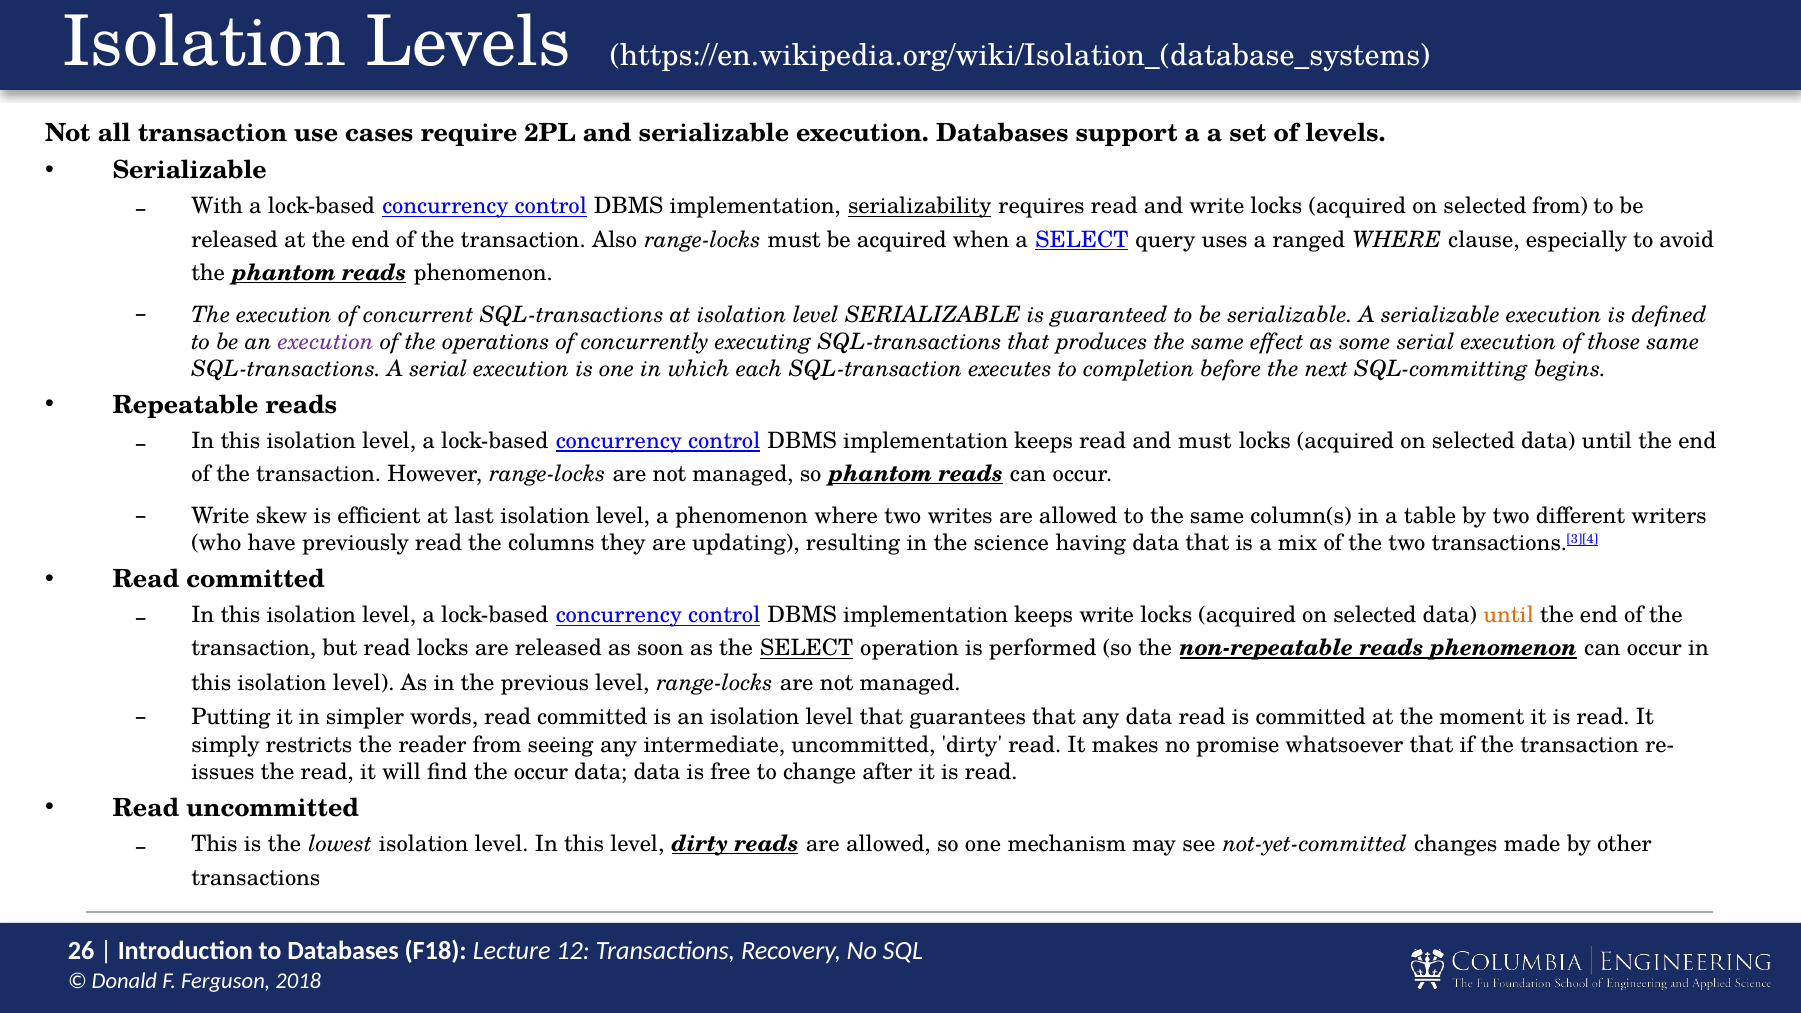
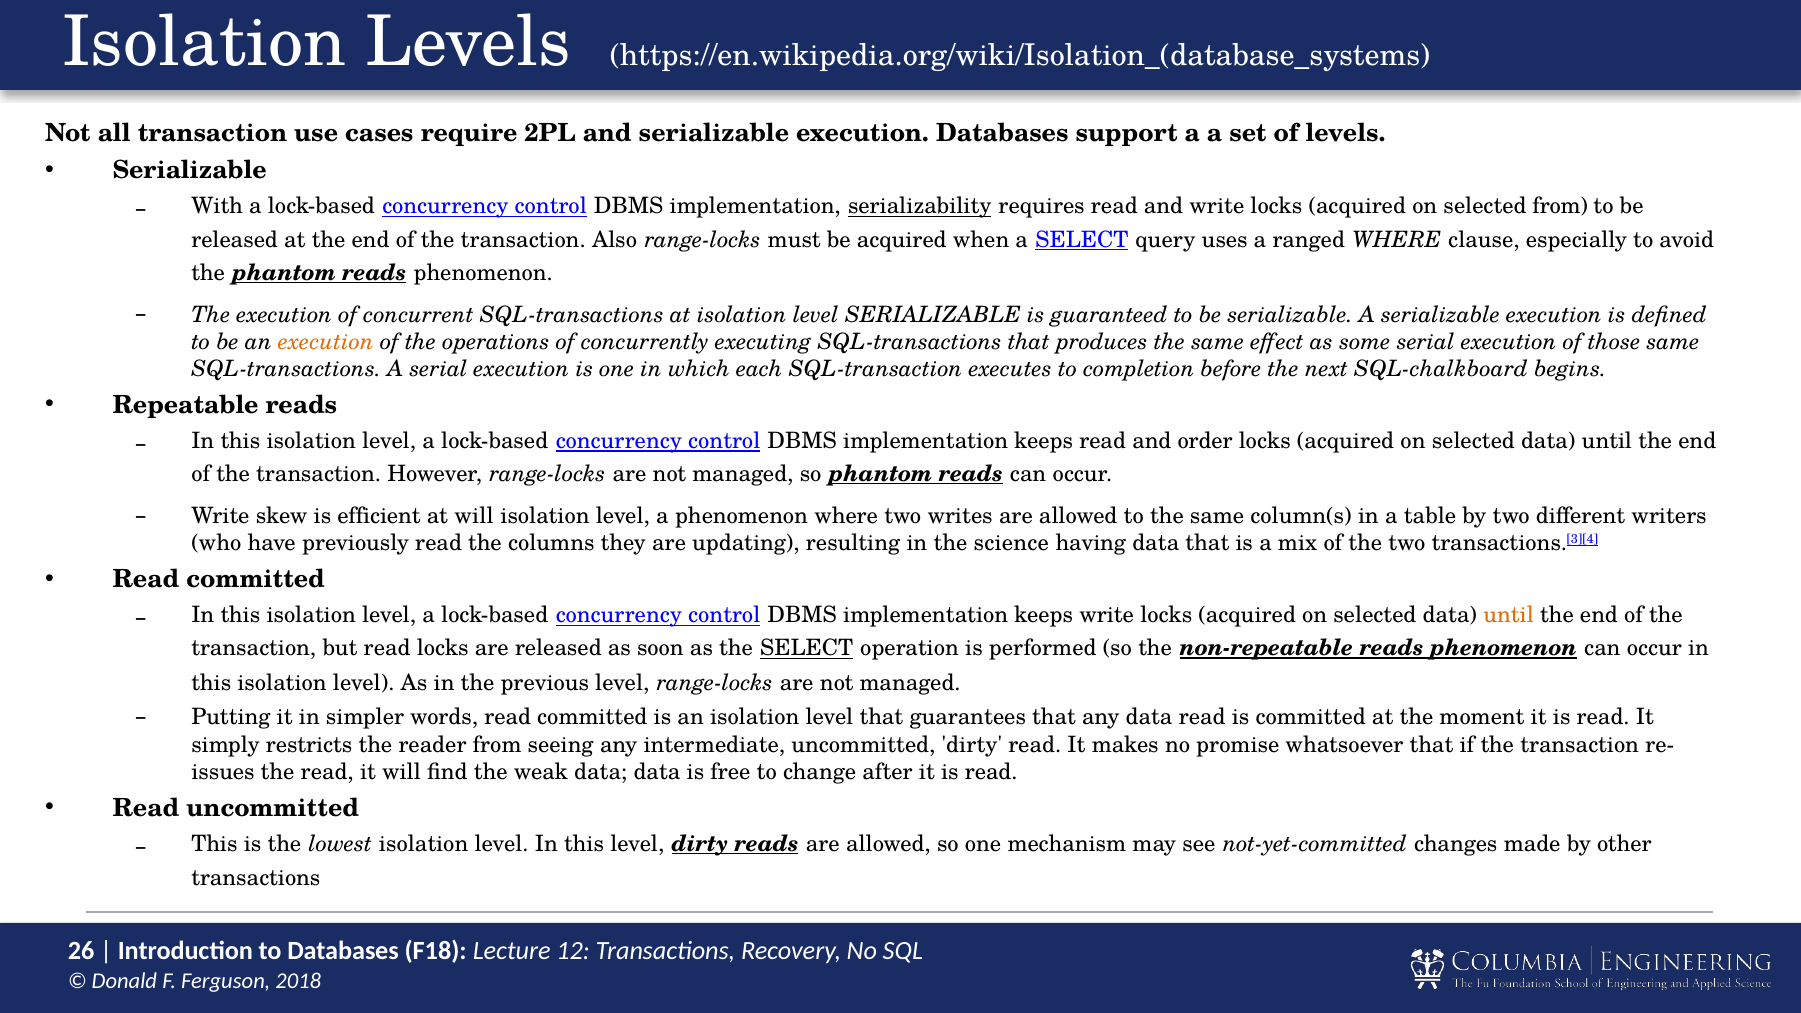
execution colour: purple -> orange (326, 342)
SQL-committing: SQL-committing -> SQL-chalkboard (1441, 369)
and must: must -> order (1205, 441)
at last: last -> will (474, 516)
the occur: occur -> weak (541, 772)
